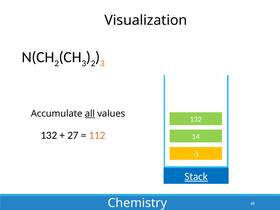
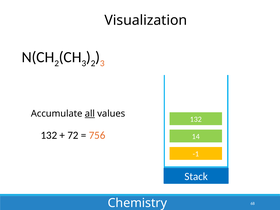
27: 27 -> 72 (73, 135)
112: 112 -> 756 (97, 135)
Stack underline: present -> none (196, 177)
